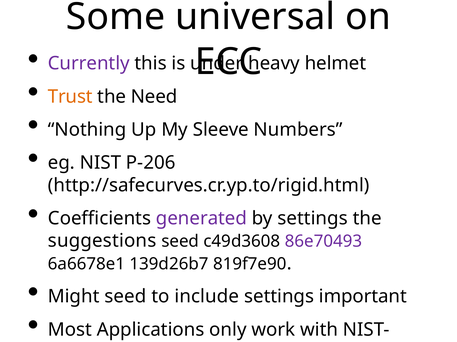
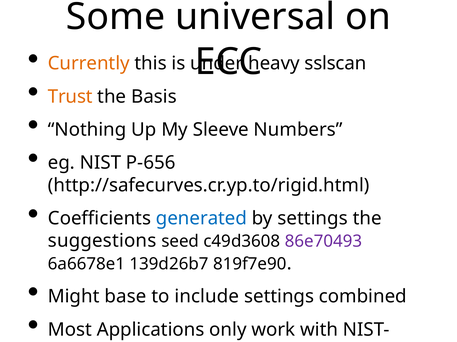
Currently colour: purple -> orange (89, 64)
helmet: helmet -> sslscan (336, 64)
Need: Need -> Basis (154, 97)
P-206: P-206 -> P-656 (151, 163)
generated colour: purple -> blue (201, 219)
Might seed: seed -> base (125, 297)
important: important -> combined (363, 297)
